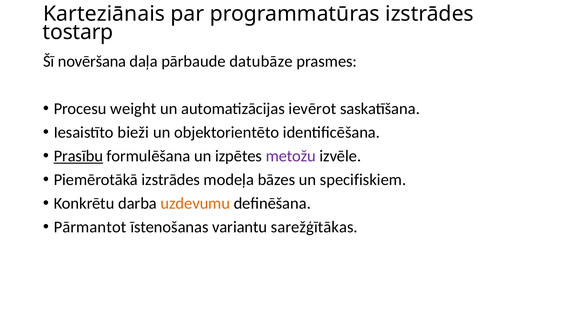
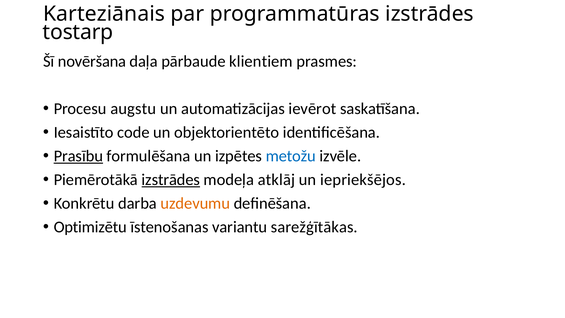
datubāze: datubāze -> klientiem (261, 61)
weight: weight -> augstu (133, 109)
bieži: bieži -> code (133, 132)
metožu colour: purple -> blue (291, 156)
izstrādes underline: none -> present (171, 180)
bāzes: bāzes -> atklāj (276, 180)
specifiskiem: specifiskiem -> iepriekšējos (363, 180)
Pārmantot: Pārmantot -> Optimizētu (90, 227)
